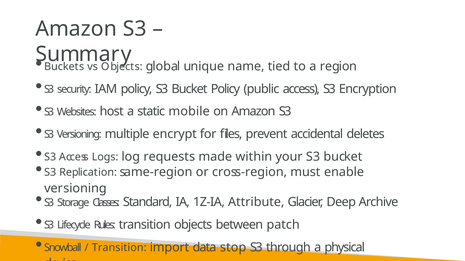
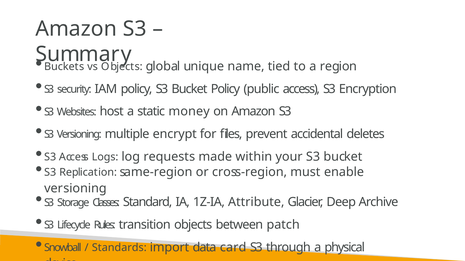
mobile: mobile -> money (189, 112)
Transition: Transition -> Standards (119, 248)
stop: stop -> card (233, 248)
